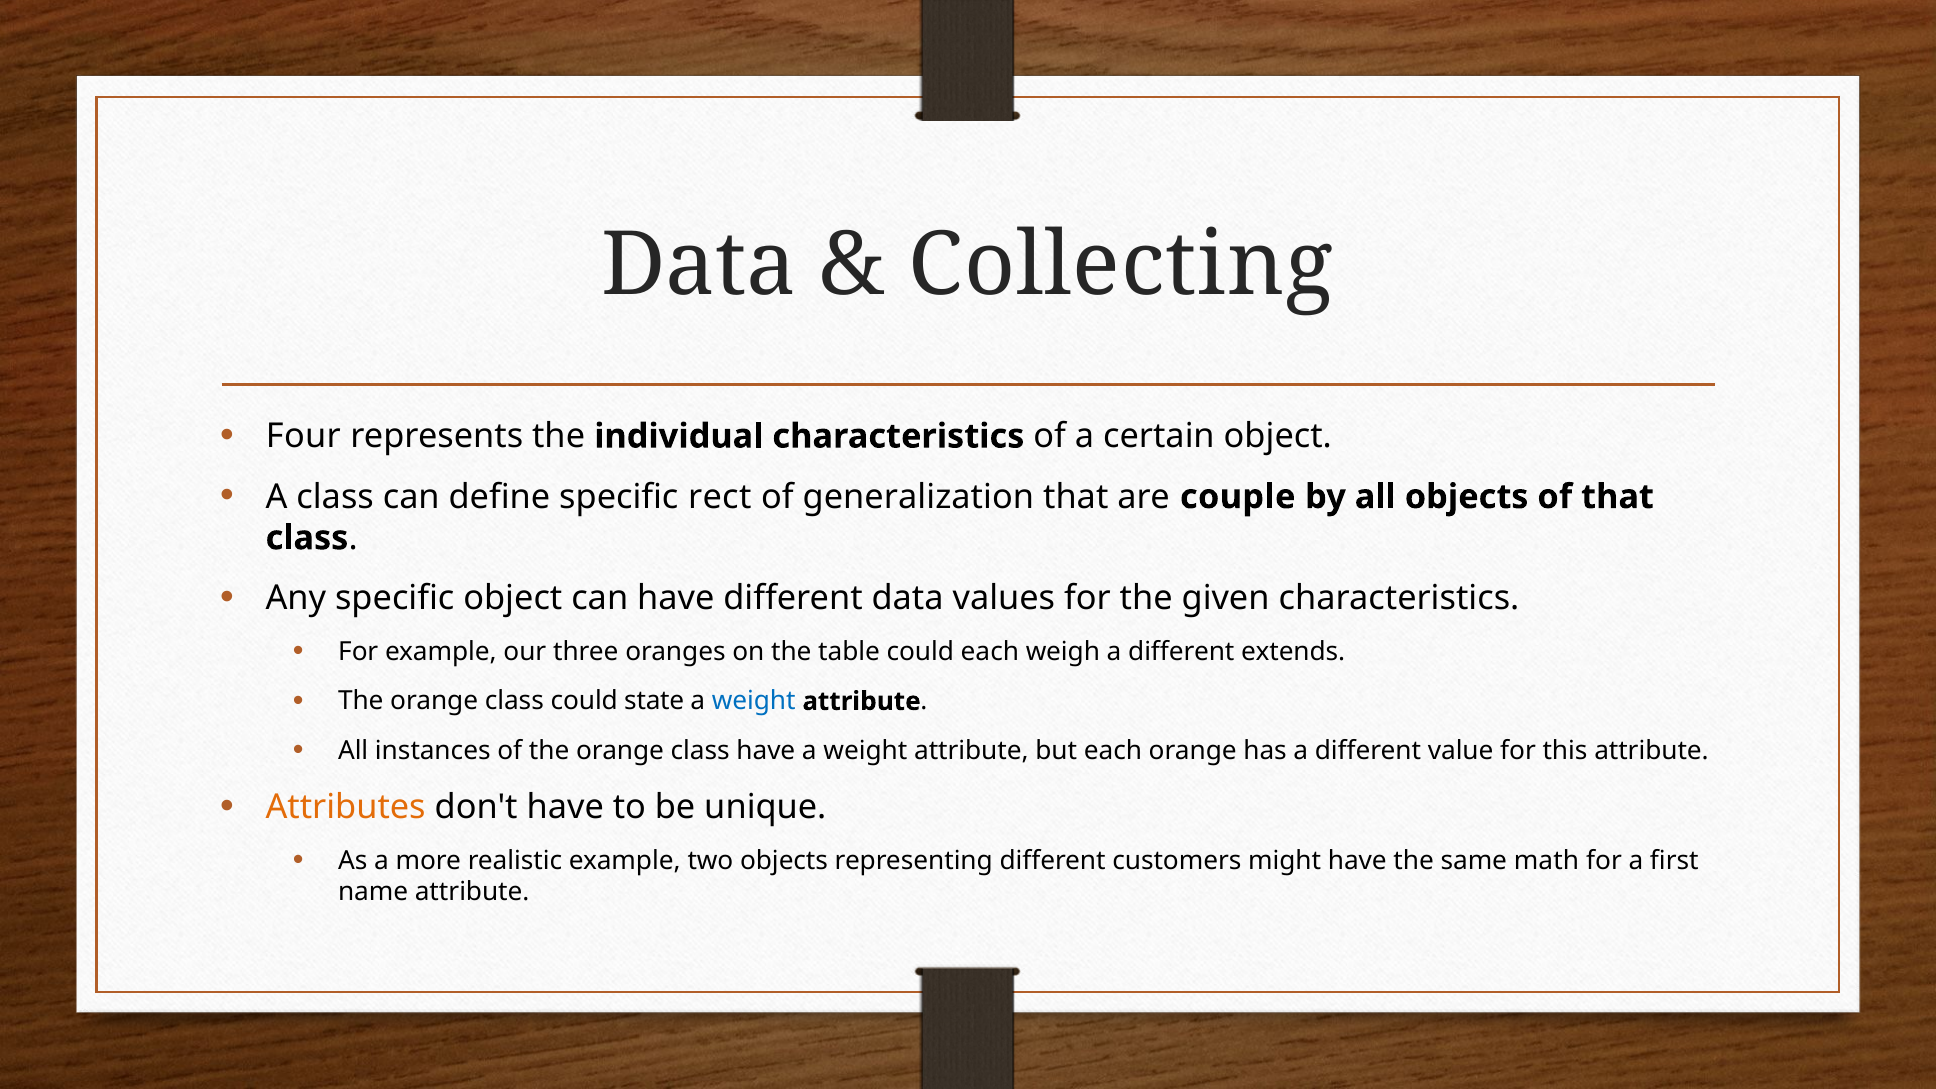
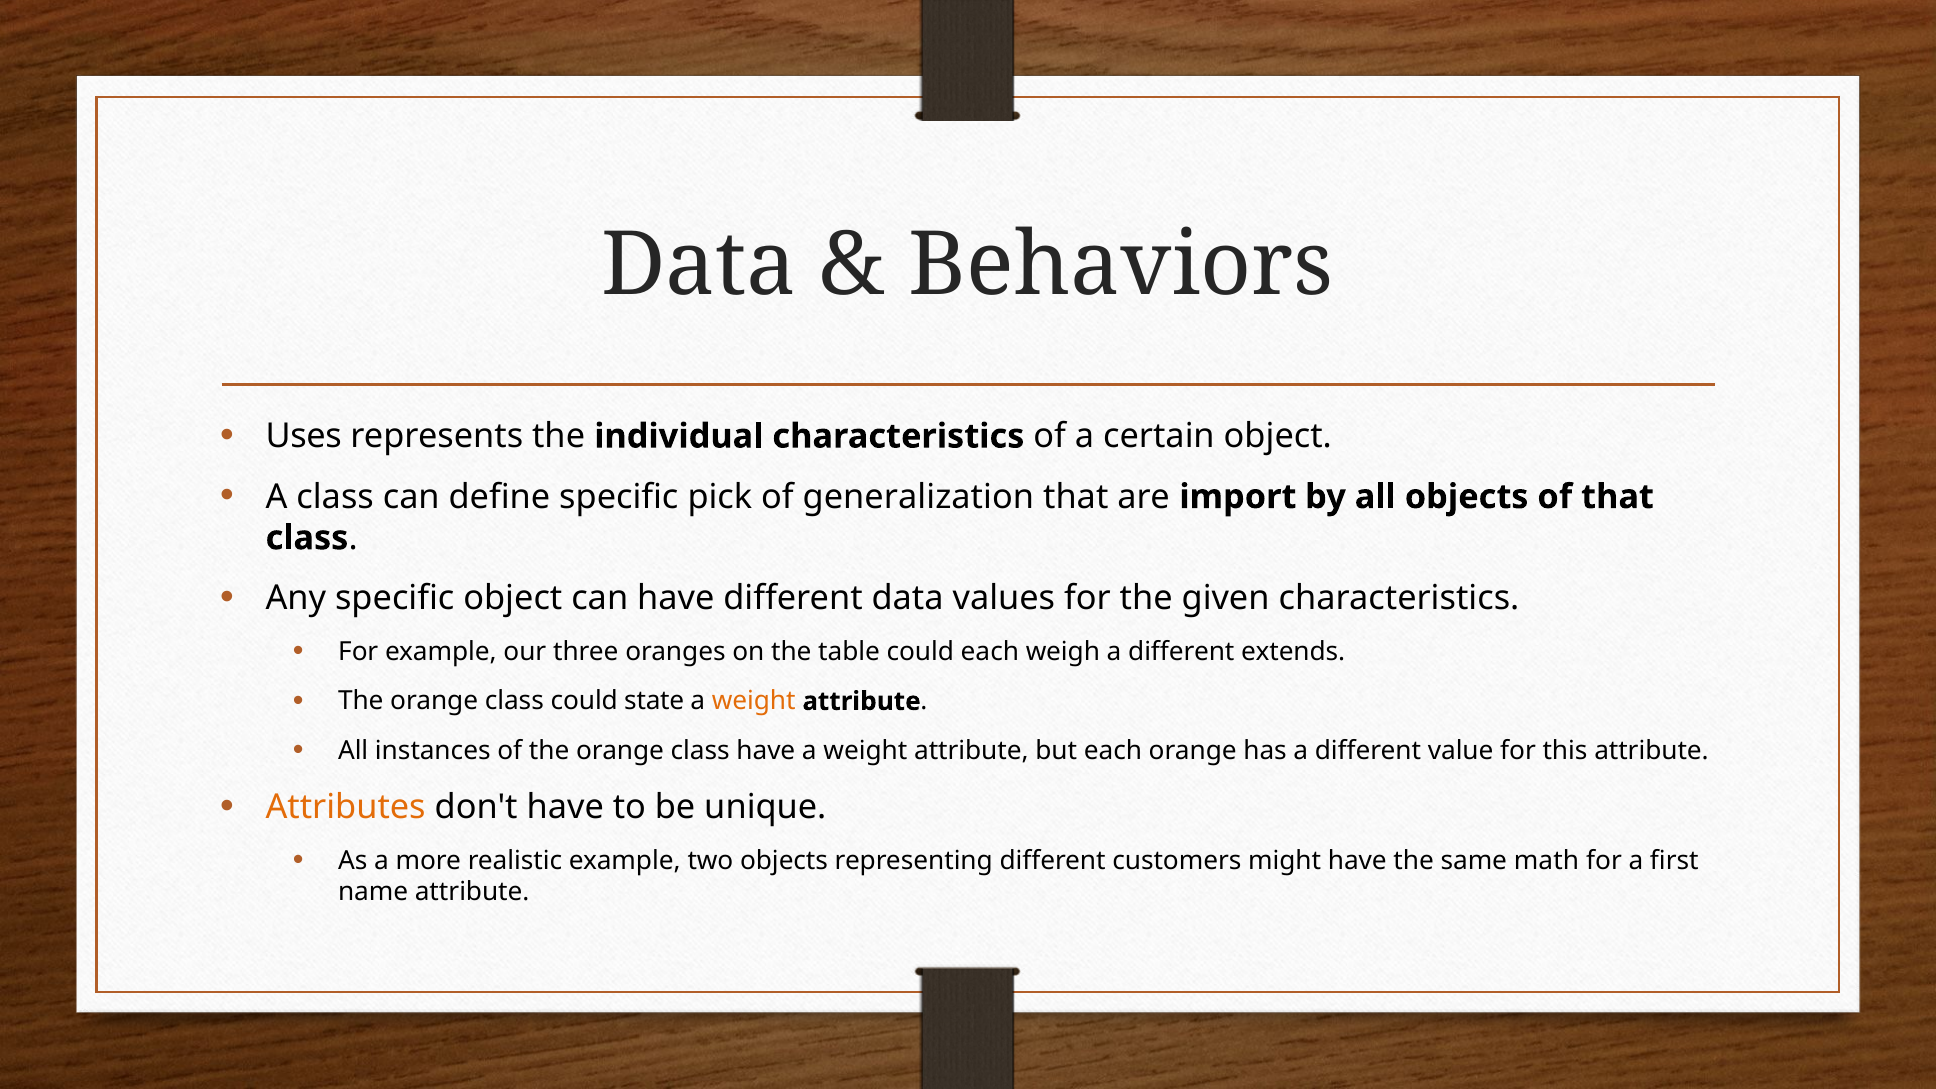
Collecting: Collecting -> Behaviors (1121, 266)
Four: Four -> Uses (304, 436)
rect: rect -> pick (720, 497)
couple: couple -> import (1238, 497)
weight colour: blue -> orange (754, 701)
